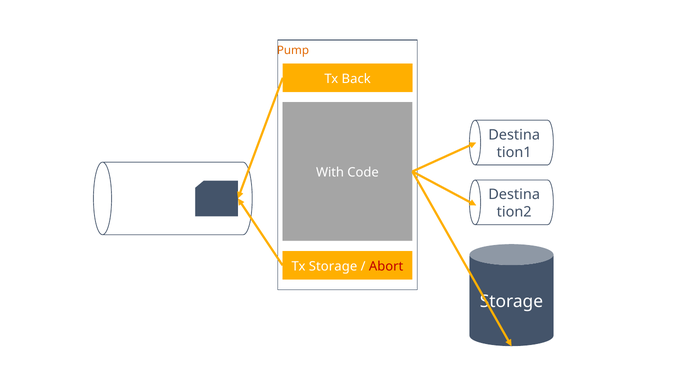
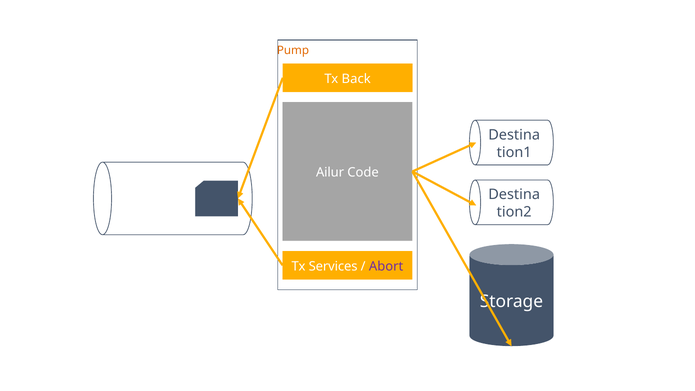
With: With -> Ailur (330, 172)
Tx Storage: Storage -> Services (333, 266)
Abort colour: red -> purple (386, 266)
